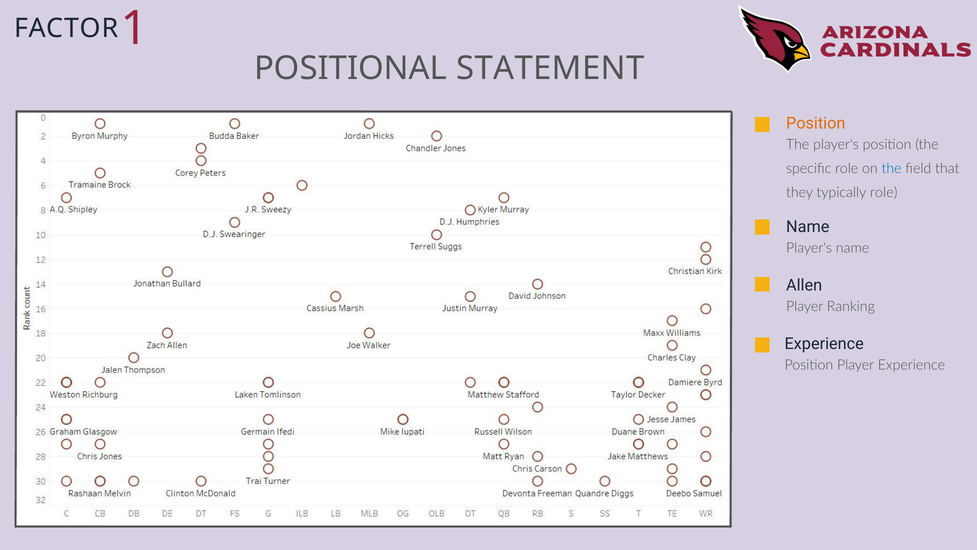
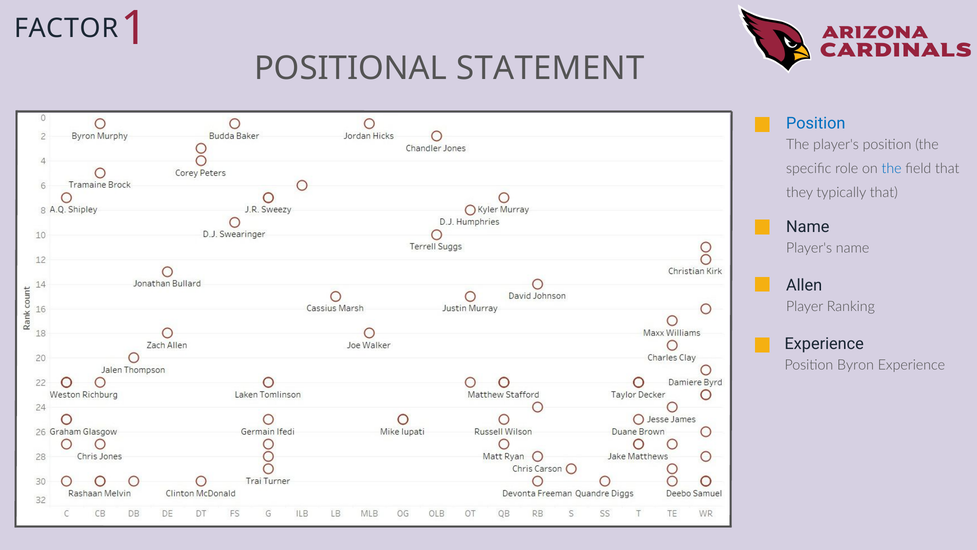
Position colour: orange -> blue (816, 123)
typically role: role -> that (884, 193)
Position Player: Player -> Byron (856, 365)
